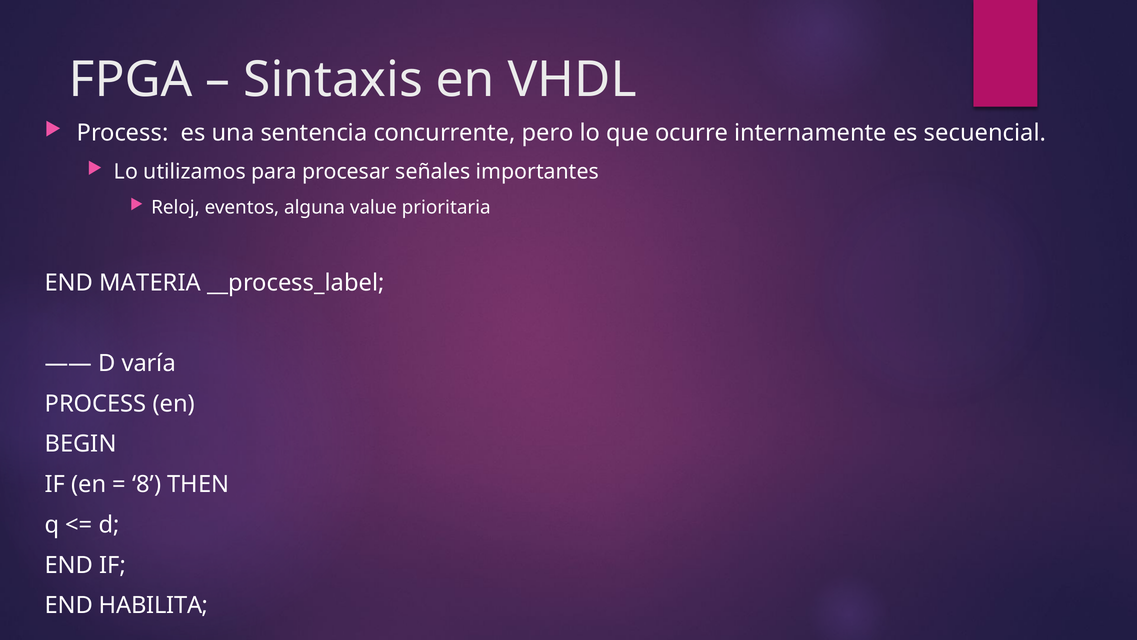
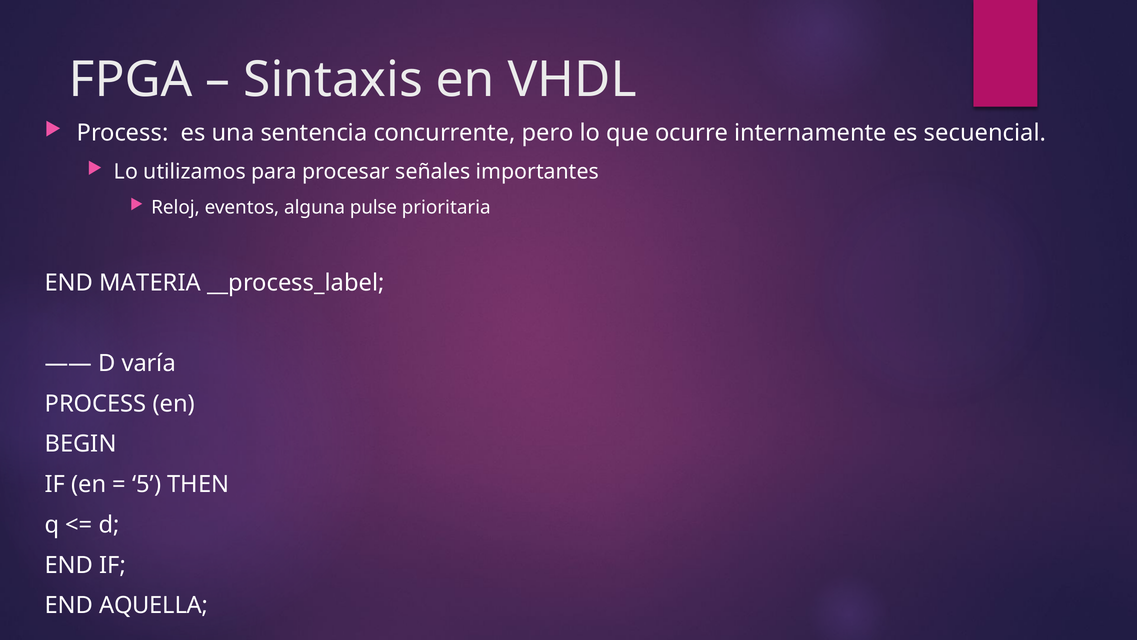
value: value -> pulse (373, 207)
8: 8 -> 5 (147, 484)
HABILITA: HABILITA -> AQUELLA (154, 605)
